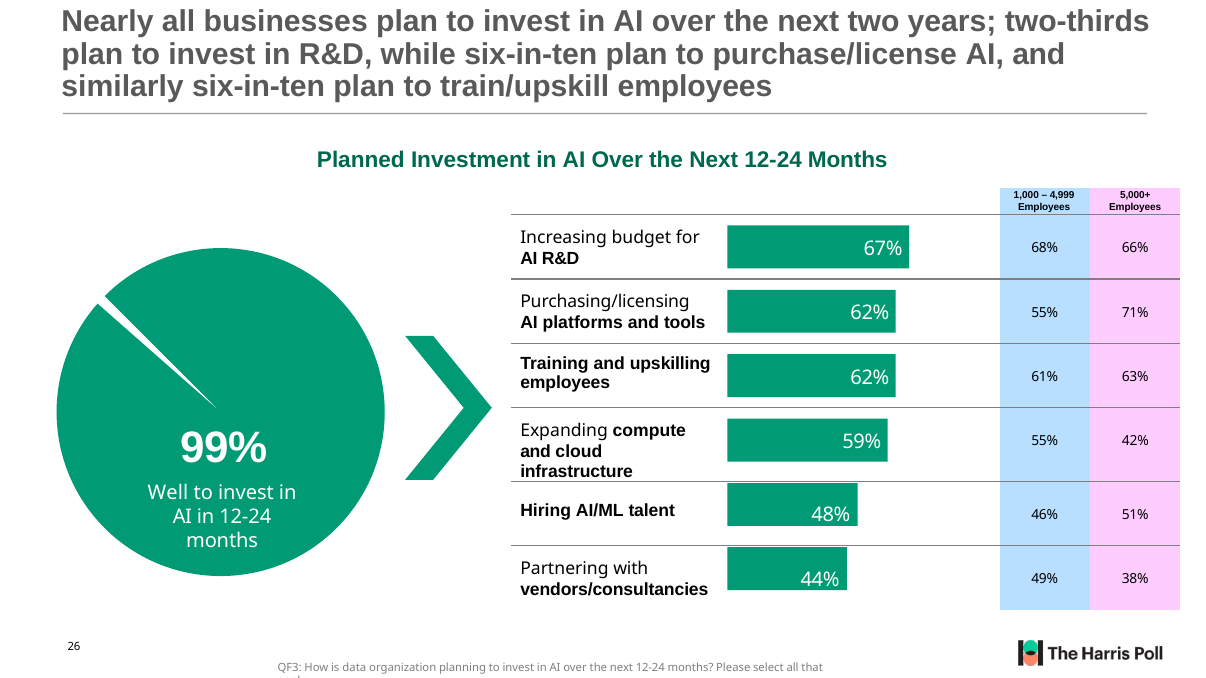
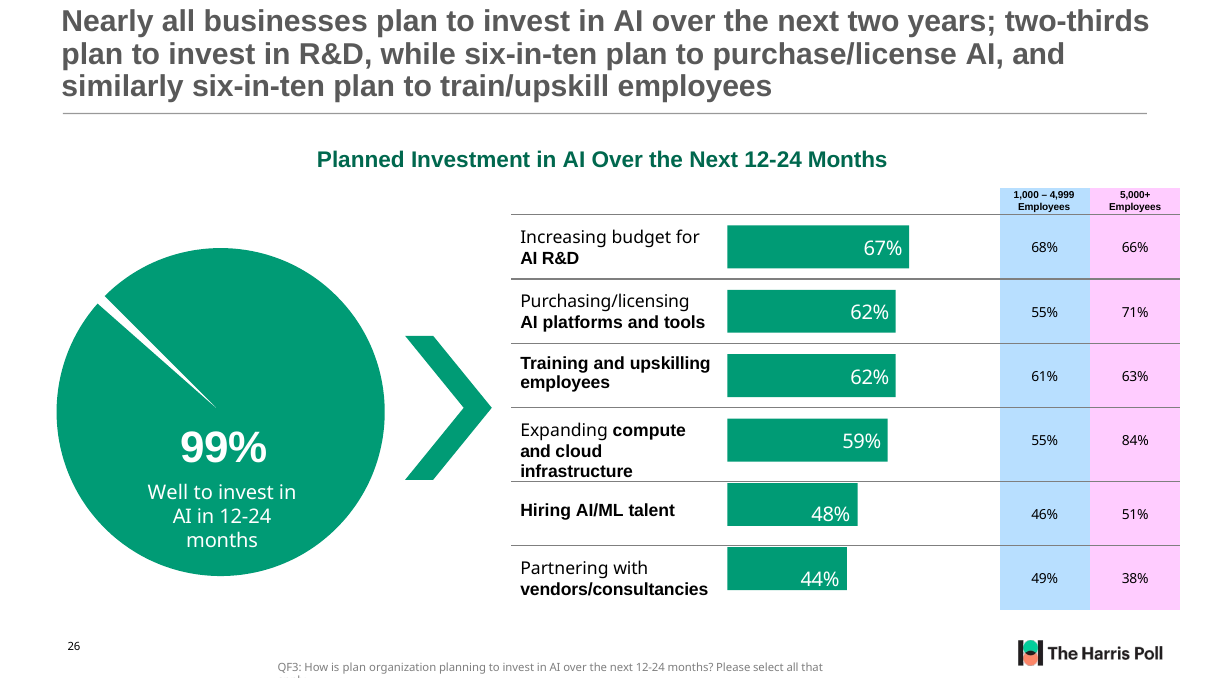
42%: 42% -> 84% (1135, 442)
is data: data -> plan (354, 668)
